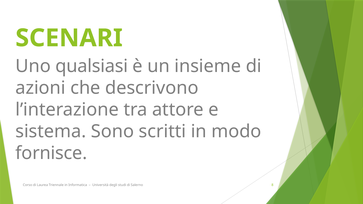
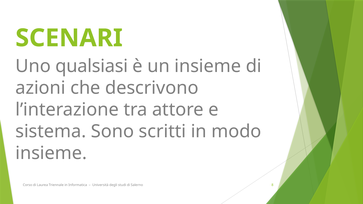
fornisce: fornisce -> insieme (51, 153)
